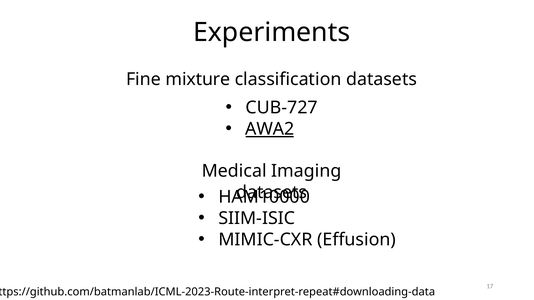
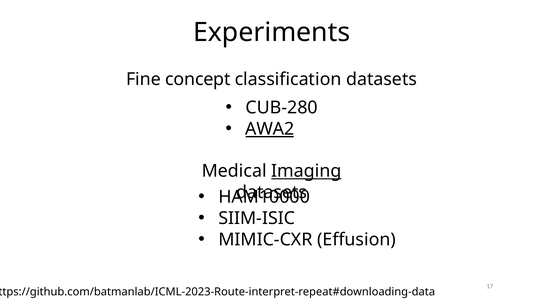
mixture: mixture -> concept (198, 79)
CUB-727: CUB-727 -> CUB-280 (282, 108)
Imaging underline: none -> present (306, 171)
